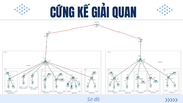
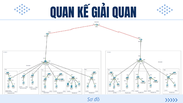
CỨNG: CỨNG -> QUAN (62, 13)
